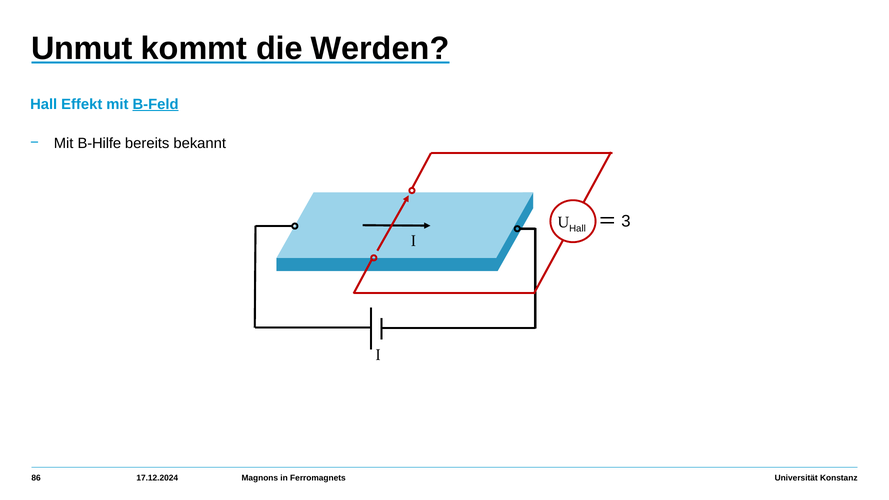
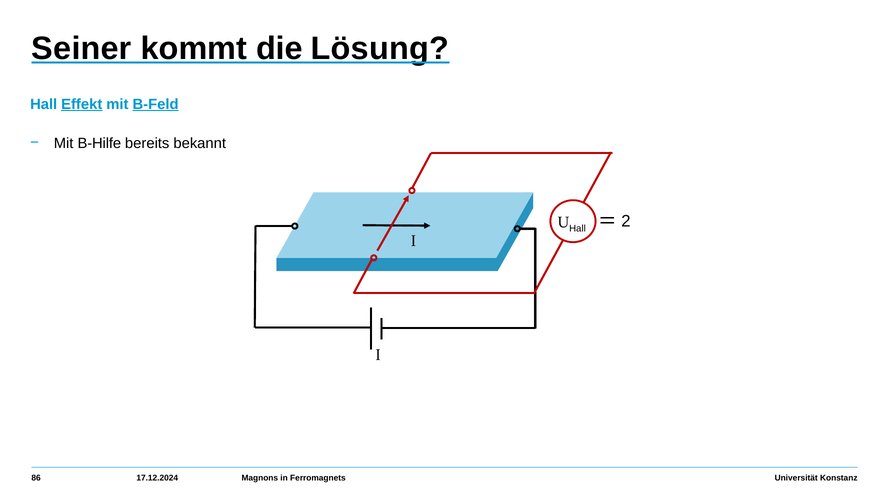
Unmut: Unmut -> Seiner (82, 48)
Werden: Werden -> Lösung (380, 48)
Effekt underline: none -> present (82, 104)
3: 3 -> 2 (626, 221)
